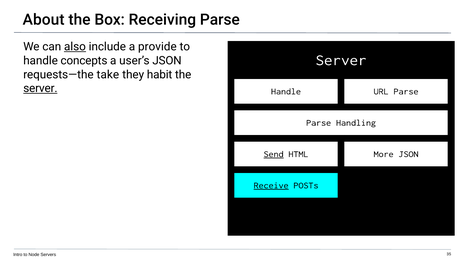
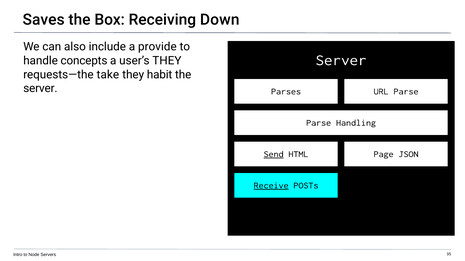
About: About -> Saves (44, 20)
Receiving Parse: Parse -> Down (220, 20)
also underline: present -> none (75, 47)
user’s JSON: JSON -> THEY (167, 61)
server underline: present -> none (40, 89)
Handle: Handle -> Parses (286, 92)
More: More -> Page (384, 154)
